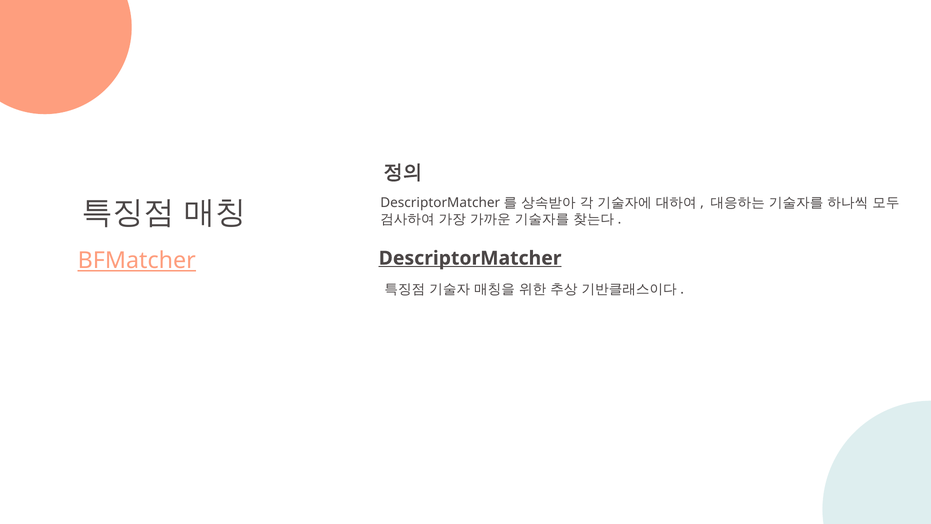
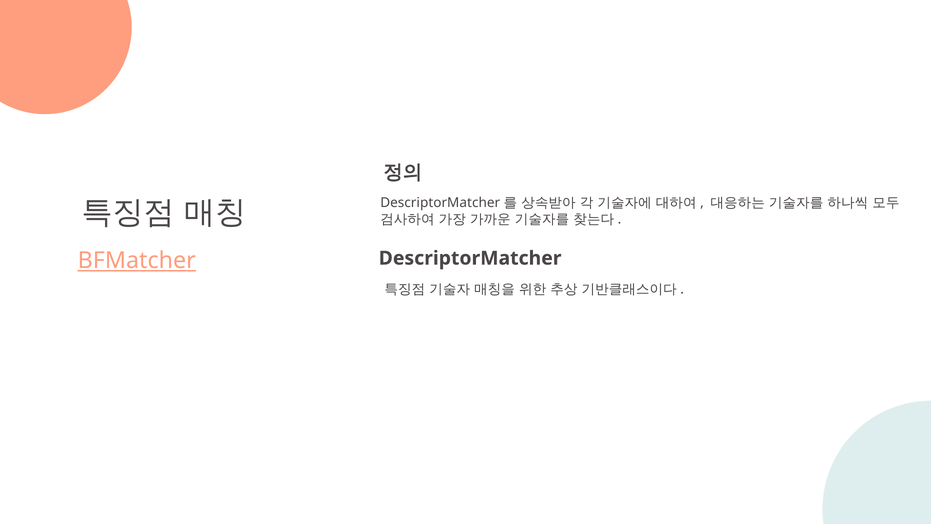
DescriptorMatcher underline: present -> none (470, 258)
